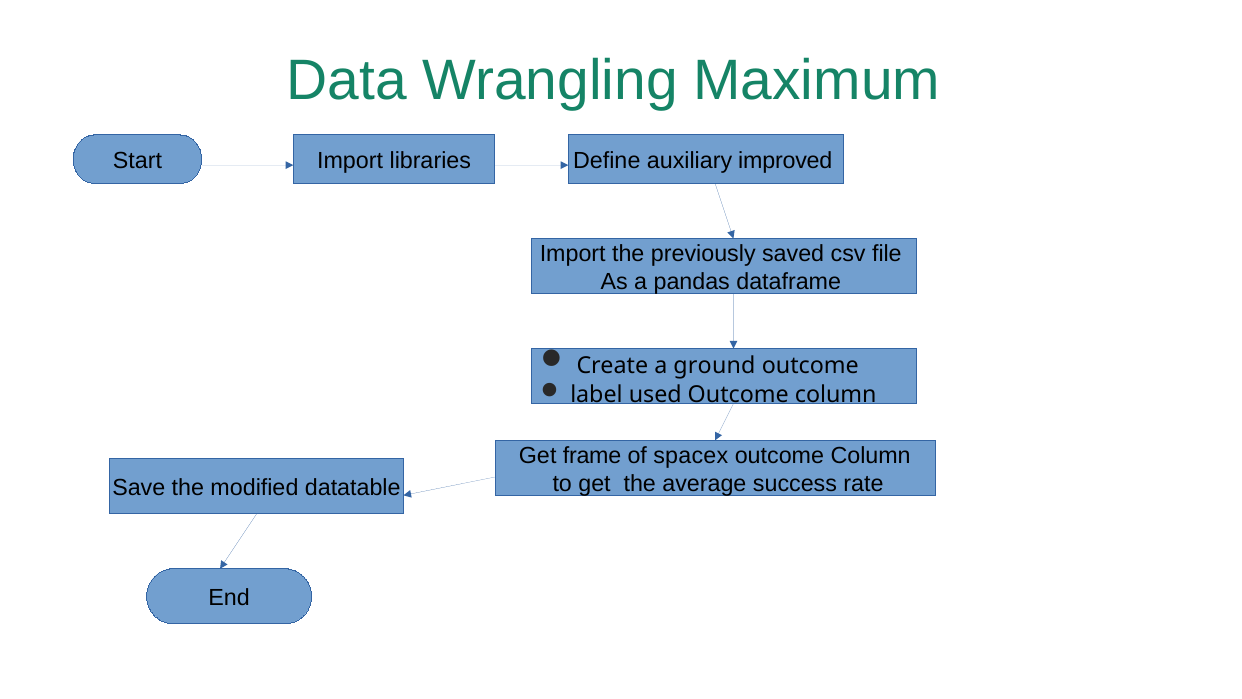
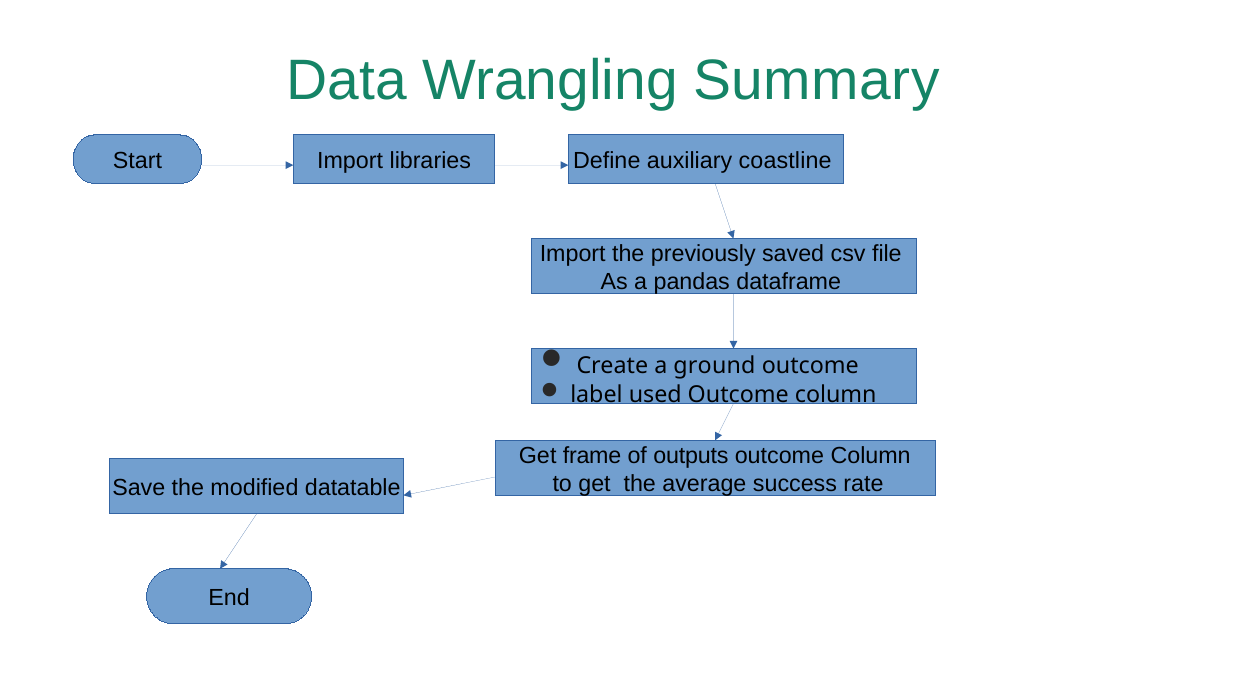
Maximum: Maximum -> Summary (817, 81)
improved: improved -> coastline (785, 161)
spacex: spacex -> outputs (691, 455)
